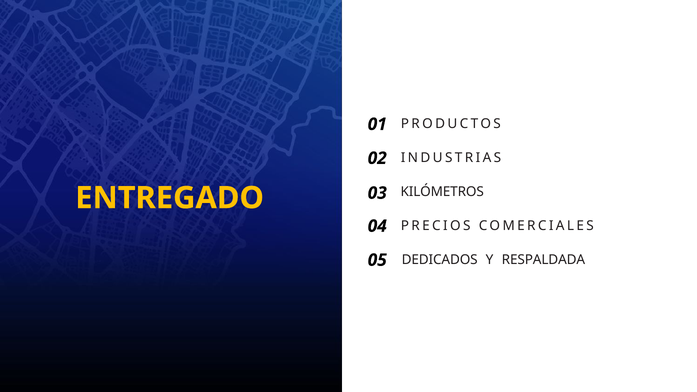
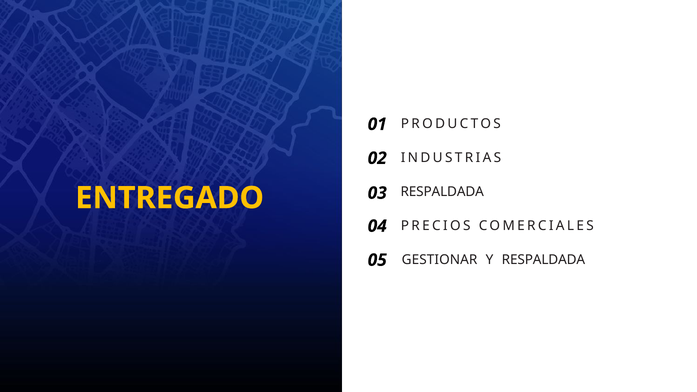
KILÓMETROS: KILÓMETROS -> RESPALDADA (442, 192)
DEDICADOS: DEDICADOS -> GESTIONAR (440, 260)
